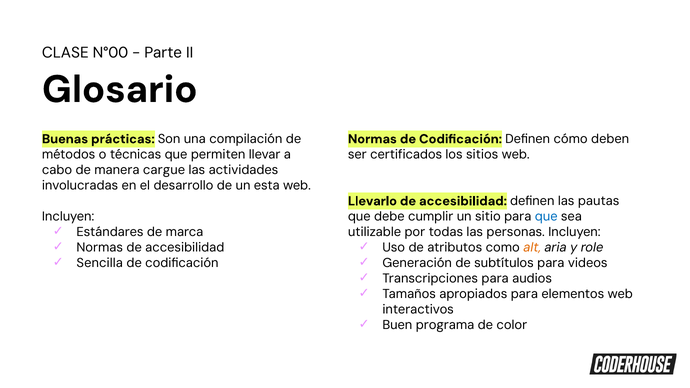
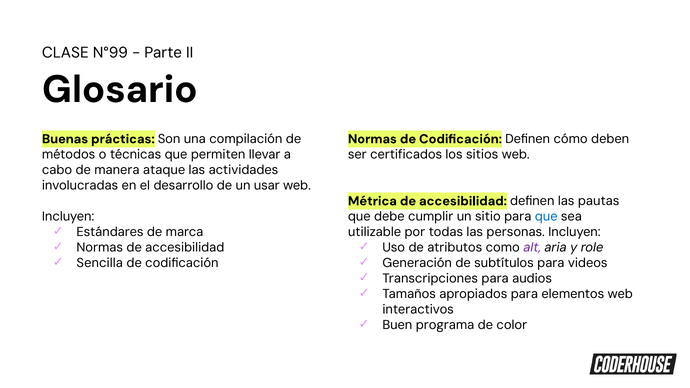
N°00: N°00 -> N°99 (110, 53)
cargue: cargue -> ataque (164, 170)
esta: esta -> usar (267, 186)
Llevarlo: Llevarlo -> Métrica (372, 201)
alt colour: orange -> purple (532, 248)
